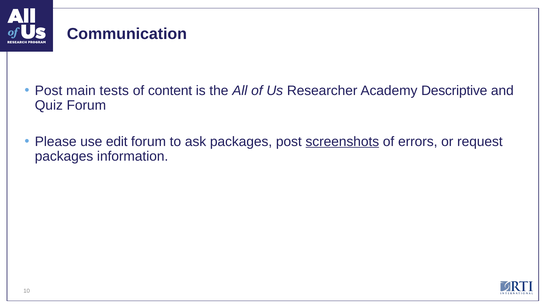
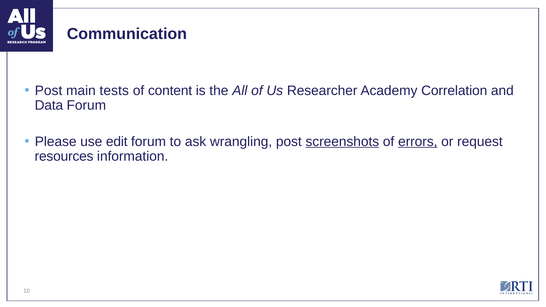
Descriptive: Descriptive -> Correlation (454, 91)
Quiz: Quiz -> Data (49, 105)
ask packages: packages -> wrangling (241, 142)
errors underline: none -> present (418, 142)
packages: packages -> resources (64, 156)
